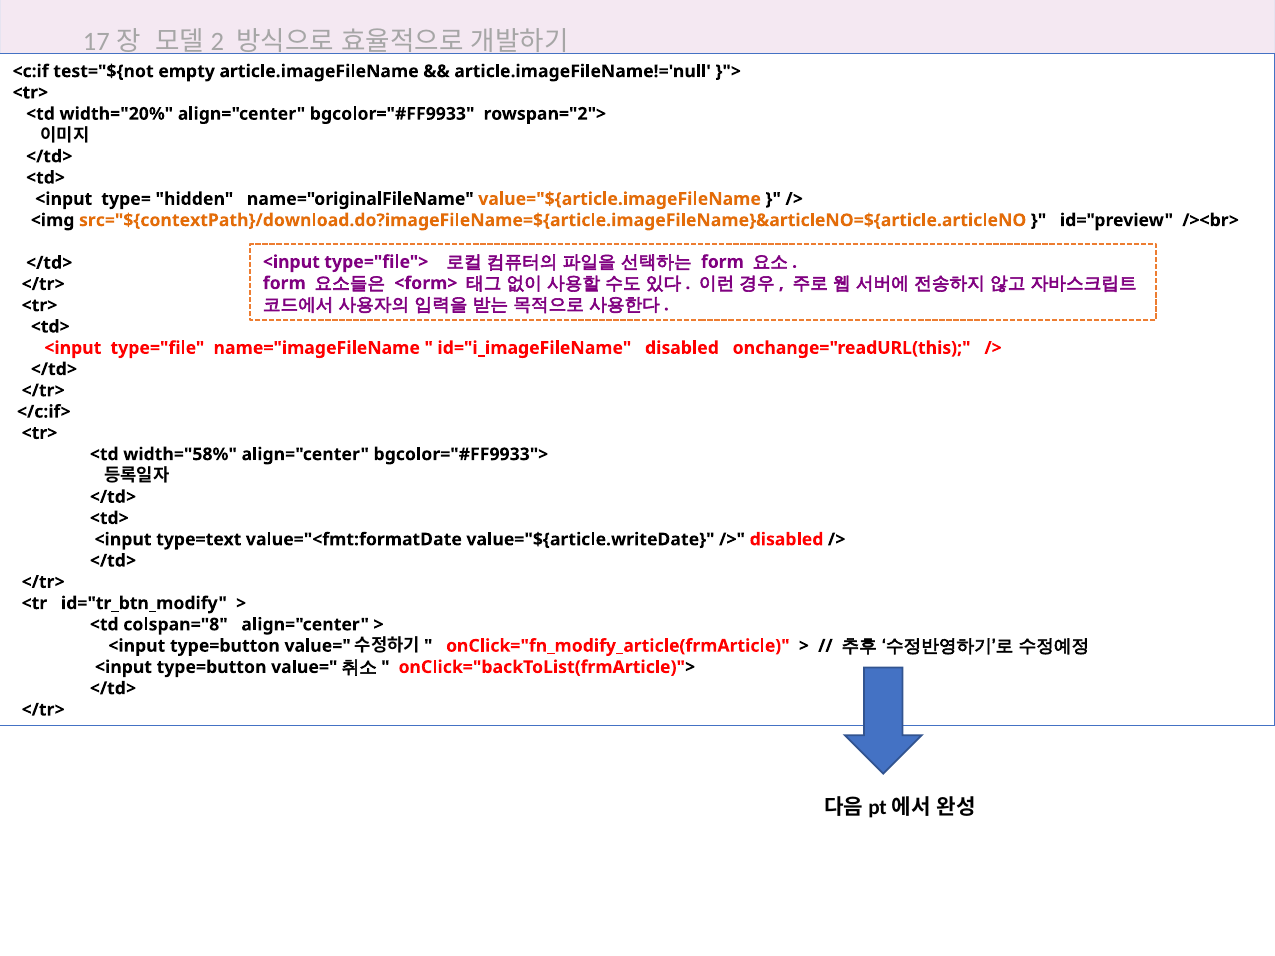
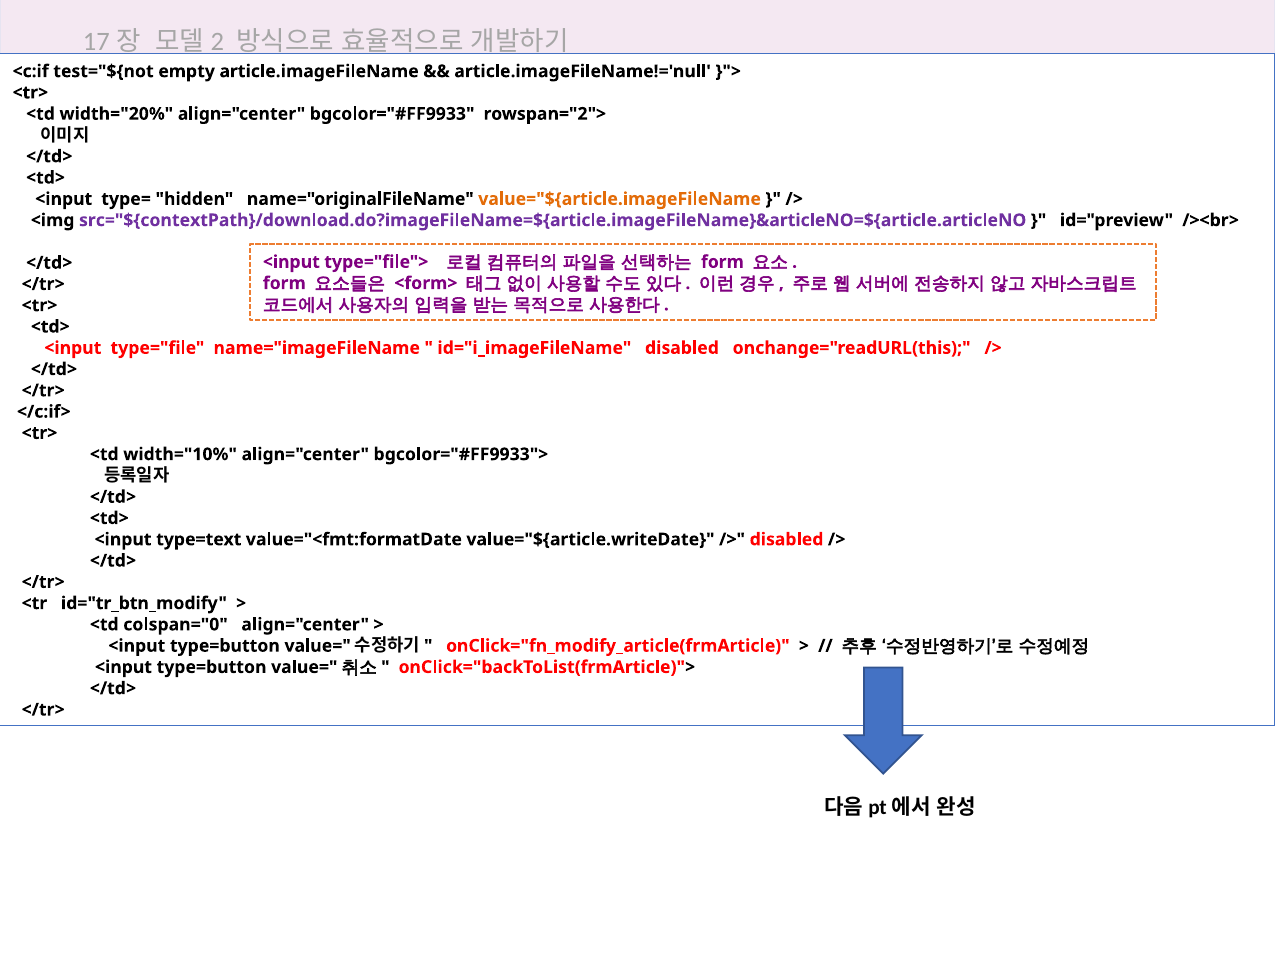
src="${contextPath}/download.do?imageFileName=${article.imageFileName}&articleNO=${article.articleNO colour: orange -> purple (553, 220)
width="58%: width="58% -> width="10% (180, 454)
colspan="8: colspan="8 -> colspan="0 (176, 625)
